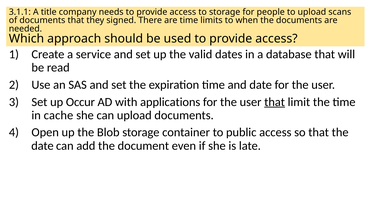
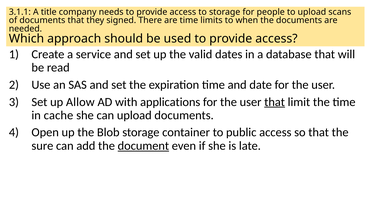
Occur: Occur -> Allow (80, 102)
date: date -> sure (42, 146)
document underline: none -> present (143, 146)
